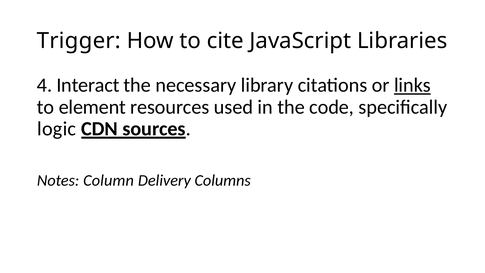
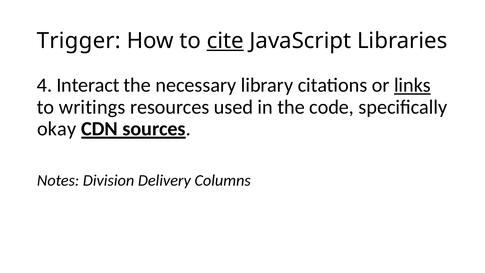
cite underline: none -> present (225, 41)
element: element -> writings (92, 107)
logic: logic -> okay (57, 129)
Column: Column -> Division (109, 180)
